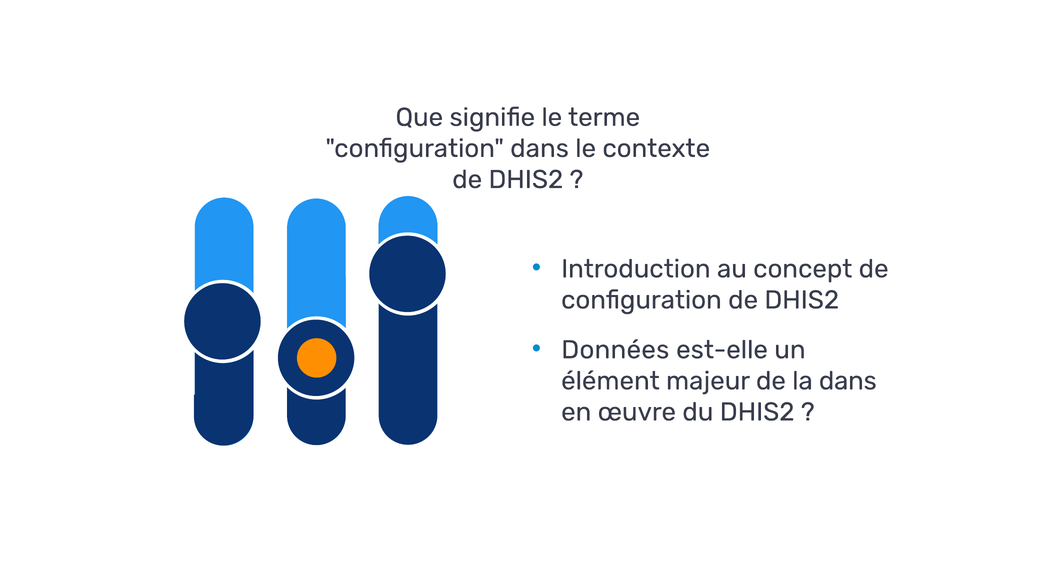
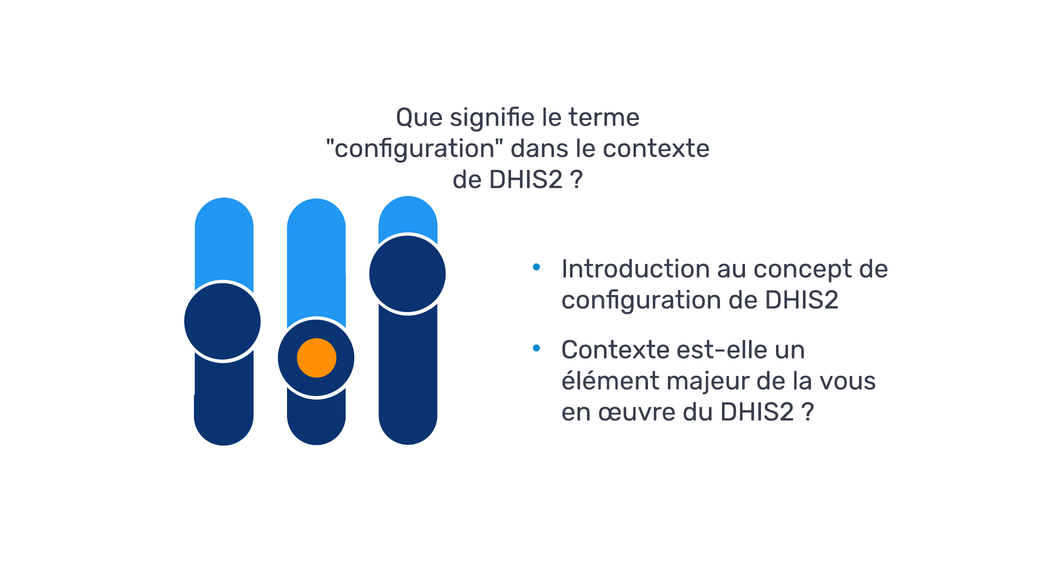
Données: Données -> Contexte (616, 350)
la dans: dans -> vous (848, 381)
